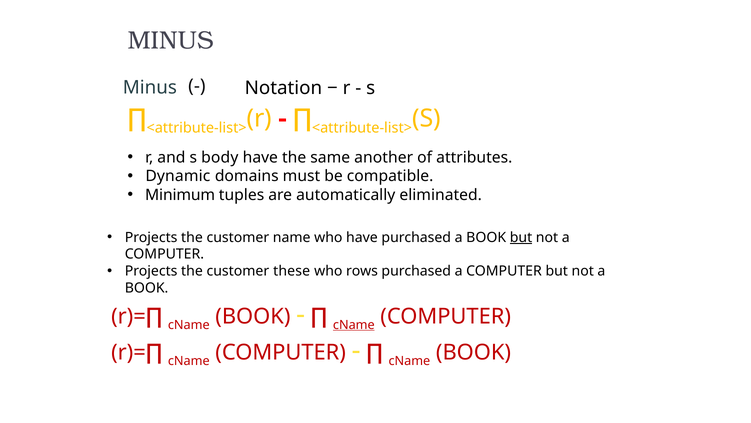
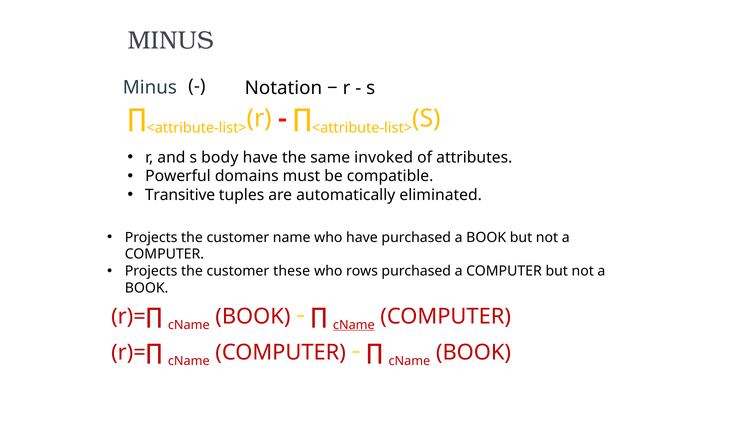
another: another -> invoked (384, 157)
Dynamic: Dynamic -> Powerful (178, 176)
Minimum: Minimum -> Transitive (180, 195)
but underline: present -> none (521, 237)
